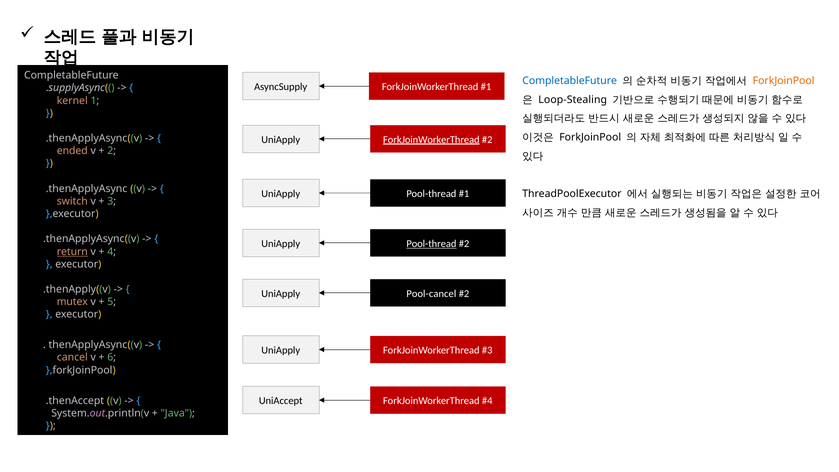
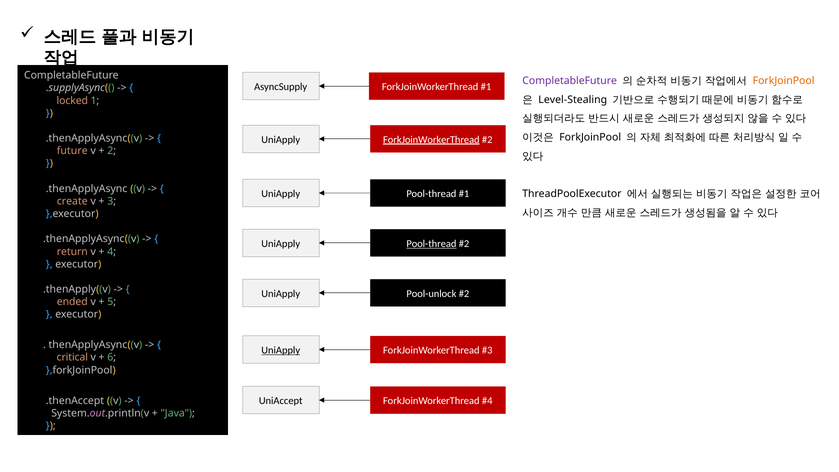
CompletableFuture colour: blue -> purple (570, 81)
Loop-Stealing: Loop-Stealing -> Level-Stealing (573, 100)
kernel: kernel -> locked (72, 101)
ended: ended -> future (72, 151)
switch: switch -> create (72, 201)
return underline: present -> none (72, 252)
Pool-cancel: Pool-cancel -> Pool-unlock (431, 294)
mutex: mutex -> ended (72, 302)
UniApply underline: none -> present (281, 350)
cancel: cancel -> critical (72, 357)
